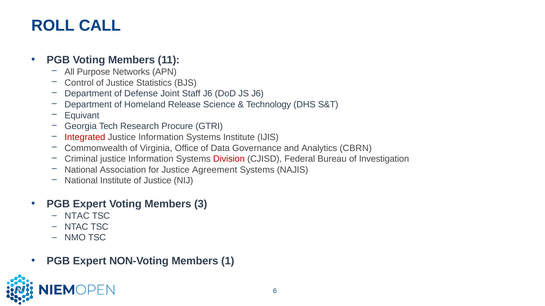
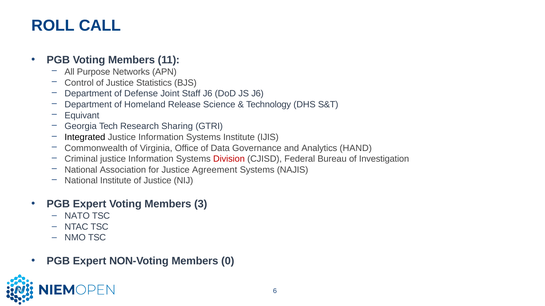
Procure: Procure -> Sharing (177, 127)
Integrated colour: red -> black (85, 137)
CBRN: CBRN -> HAND (356, 148)
NTAC: NTAC -> NATO (77, 216)
1: 1 -> 0 (228, 261)
